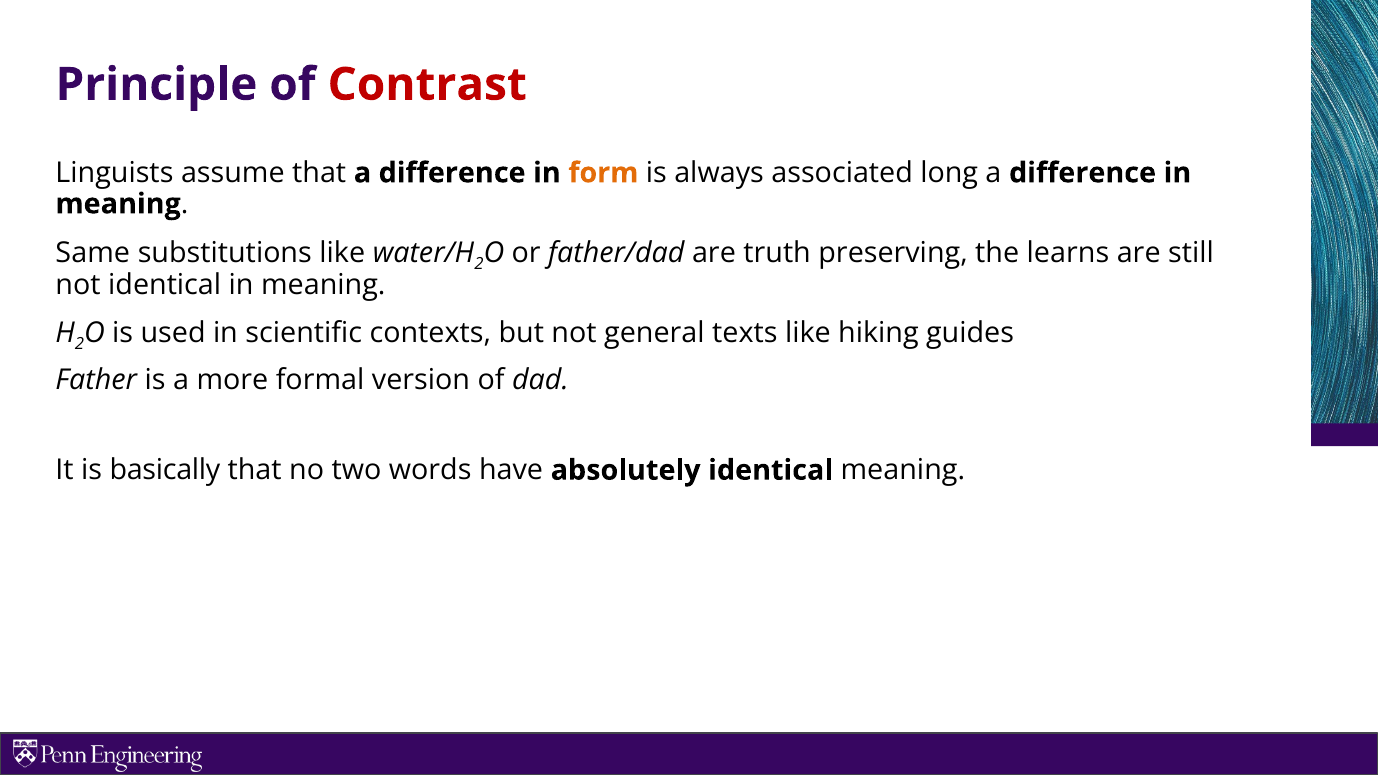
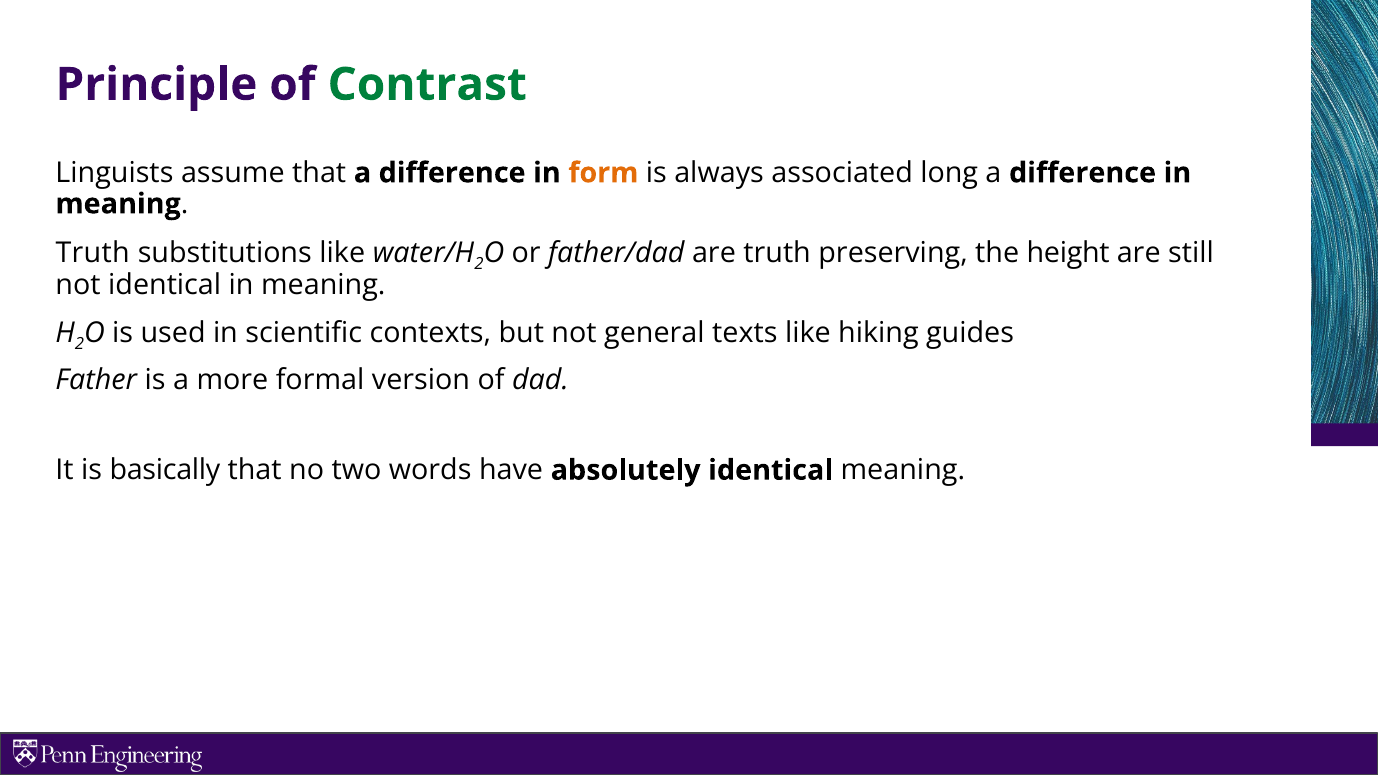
Contrast colour: red -> green (427, 85)
Same: Same -> Truth (93, 253)
learns: learns -> height (1068, 253)
